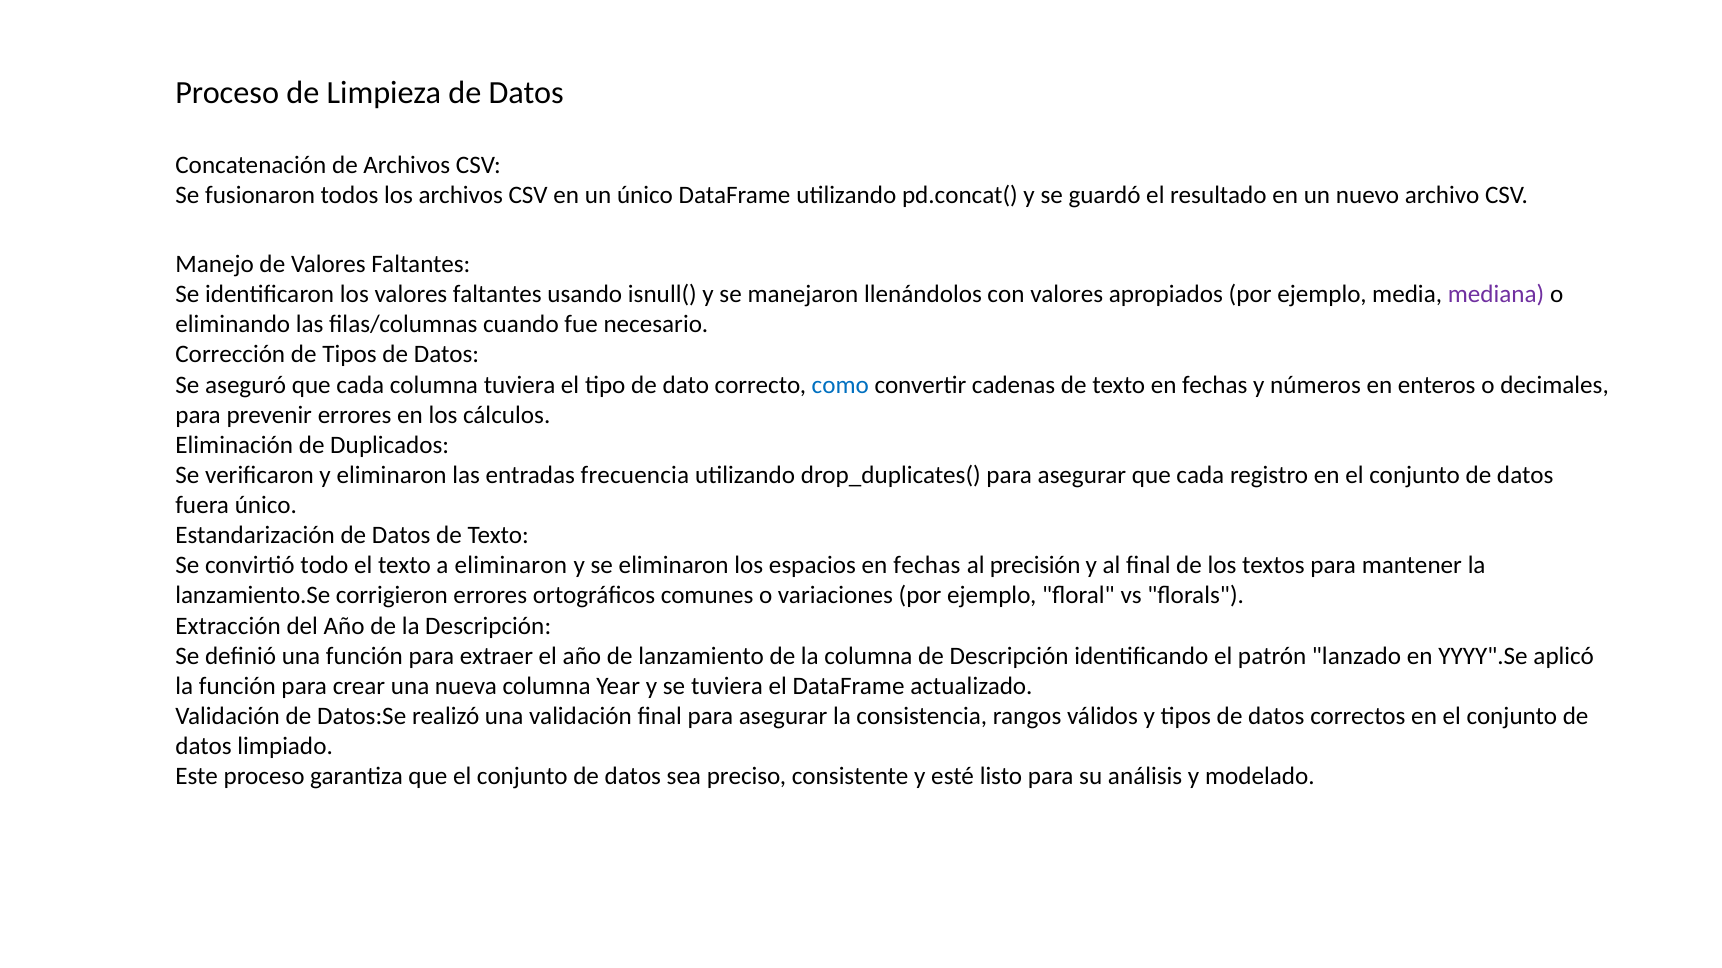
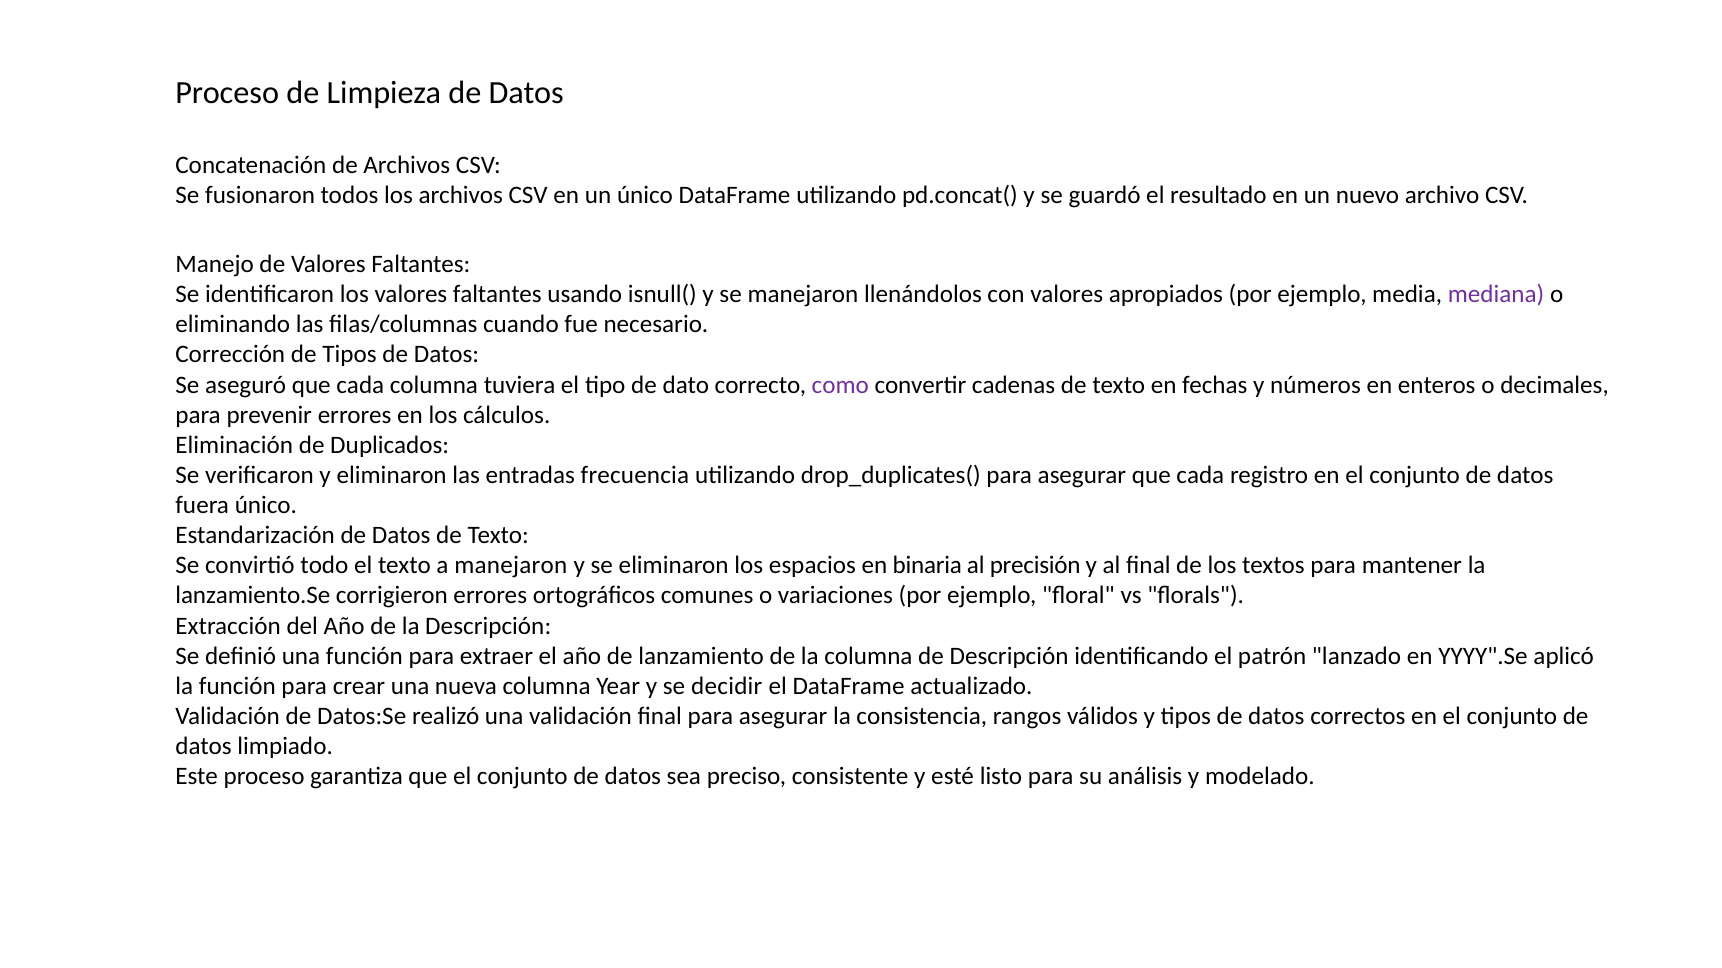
como colour: blue -> purple (840, 385)
a eliminaron: eliminaron -> manejaron (511, 566)
espacios en fechas: fechas -> binaria (927, 566)
se tuviera: tuviera -> decidir (727, 687)
